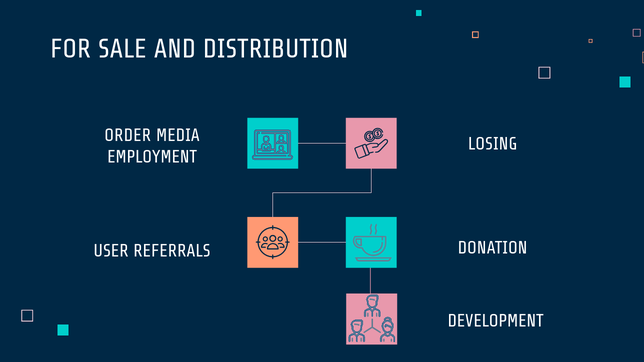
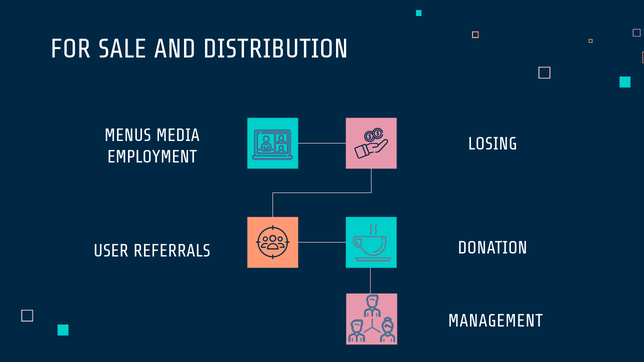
ORDER: ORDER -> MENUS (128, 135)
DEVELOPMENT: DEVELOPMENT -> MANAGEMENT (495, 321)
